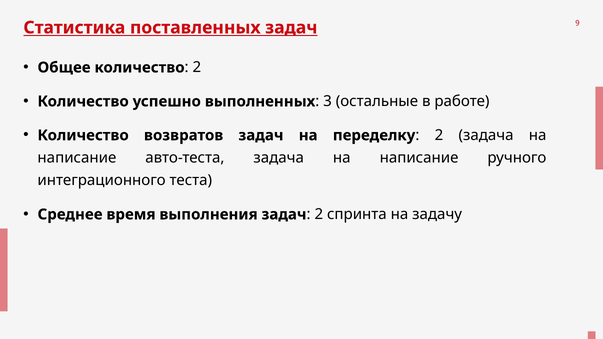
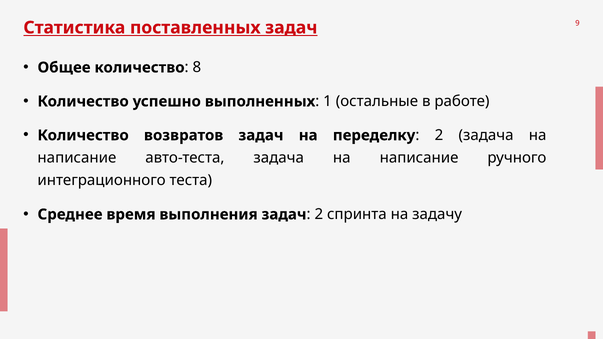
2: 2 -> 8 (197, 68)
3: 3 -> 1 (328, 101)
